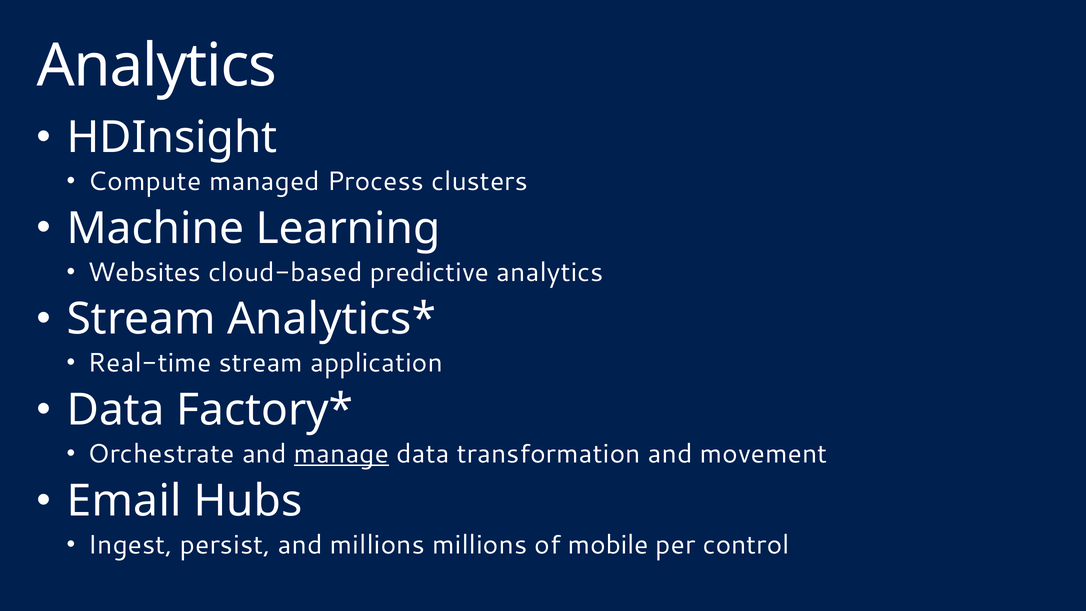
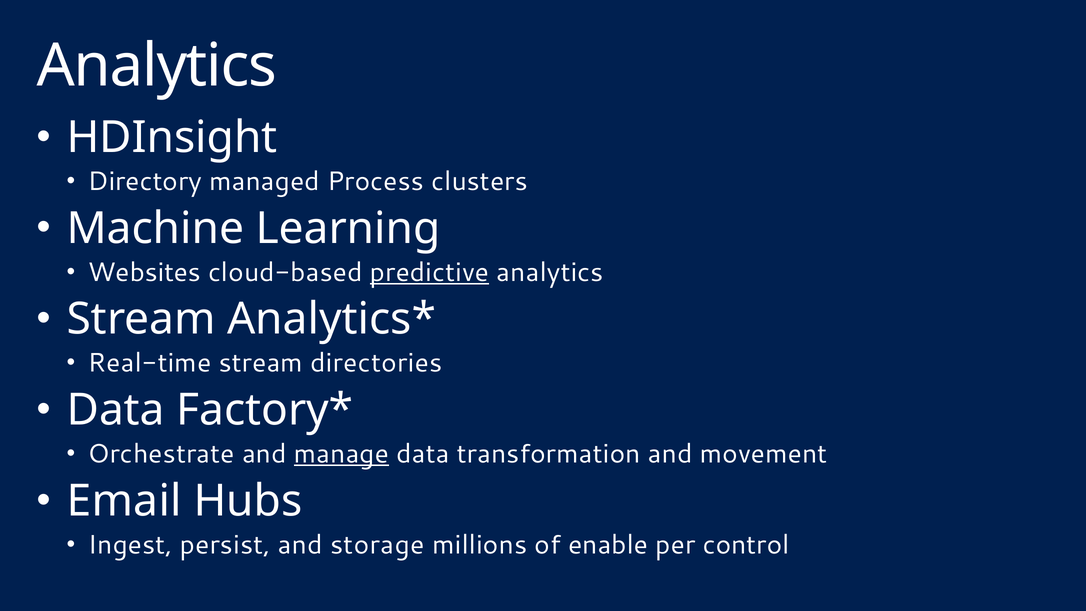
Compute: Compute -> Directory (145, 181)
predictive underline: none -> present (430, 272)
application: application -> directories (376, 363)
and millions: millions -> storage (377, 545)
mobile: mobile -> enable (608, 545)
